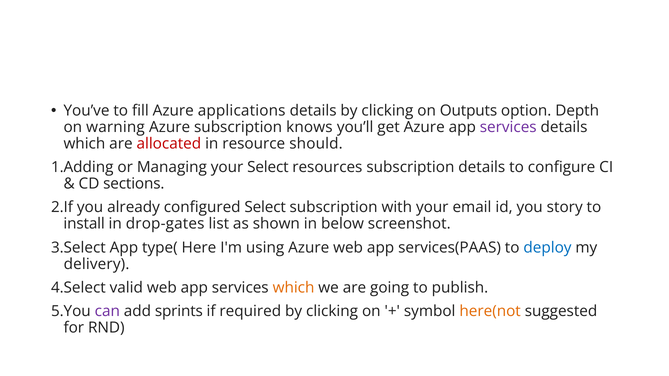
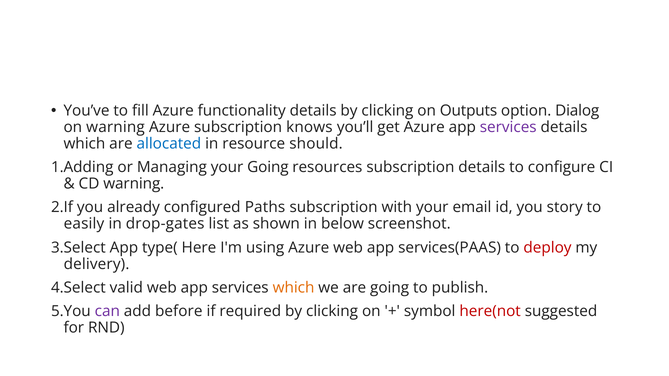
applications: applications -> functionality (242, 111)
Depth: Depth -> Dialog (577, 111)
allocated colour: red -> blue (169, 144)
your Select: Select -> Going (268, 167)
CD sections: sections -> warning (134, 184)
configured Select: Select -> Paths (265, 208)
install: install -> easily (84, 224)
deploy colour: blue -> red (547, 248)
sprints: sprints -> before (179, 311)
here(not colour: orange -> red (490, 311)
